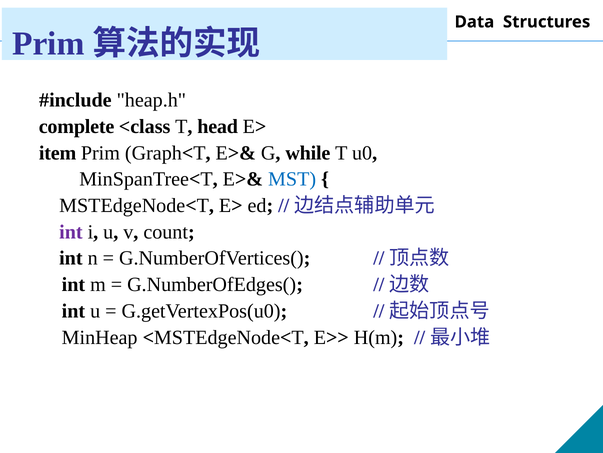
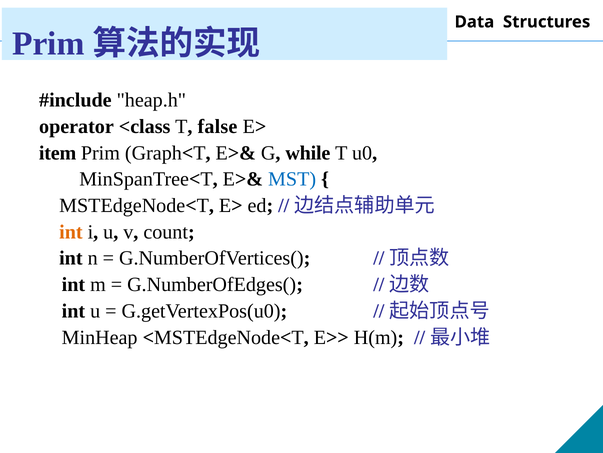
complete: complete -> operator (76, 126)
head: head -> false (217, 126)
int colour: purple -> orange (71, 232)
